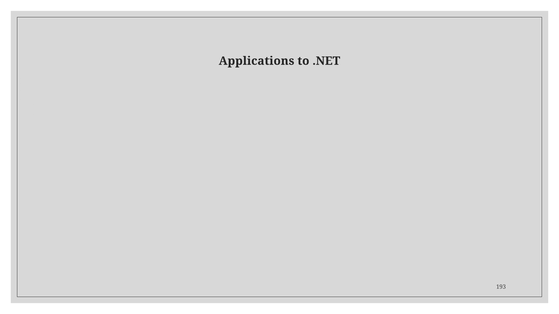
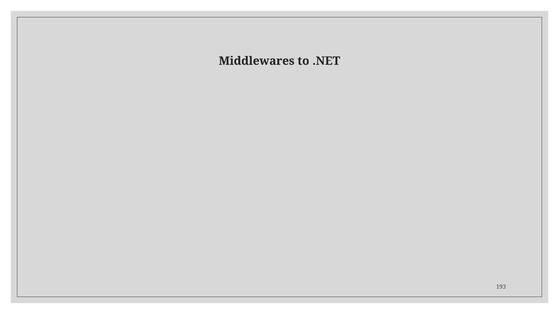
Applications: Applications -> Middlewares (257, 61)
